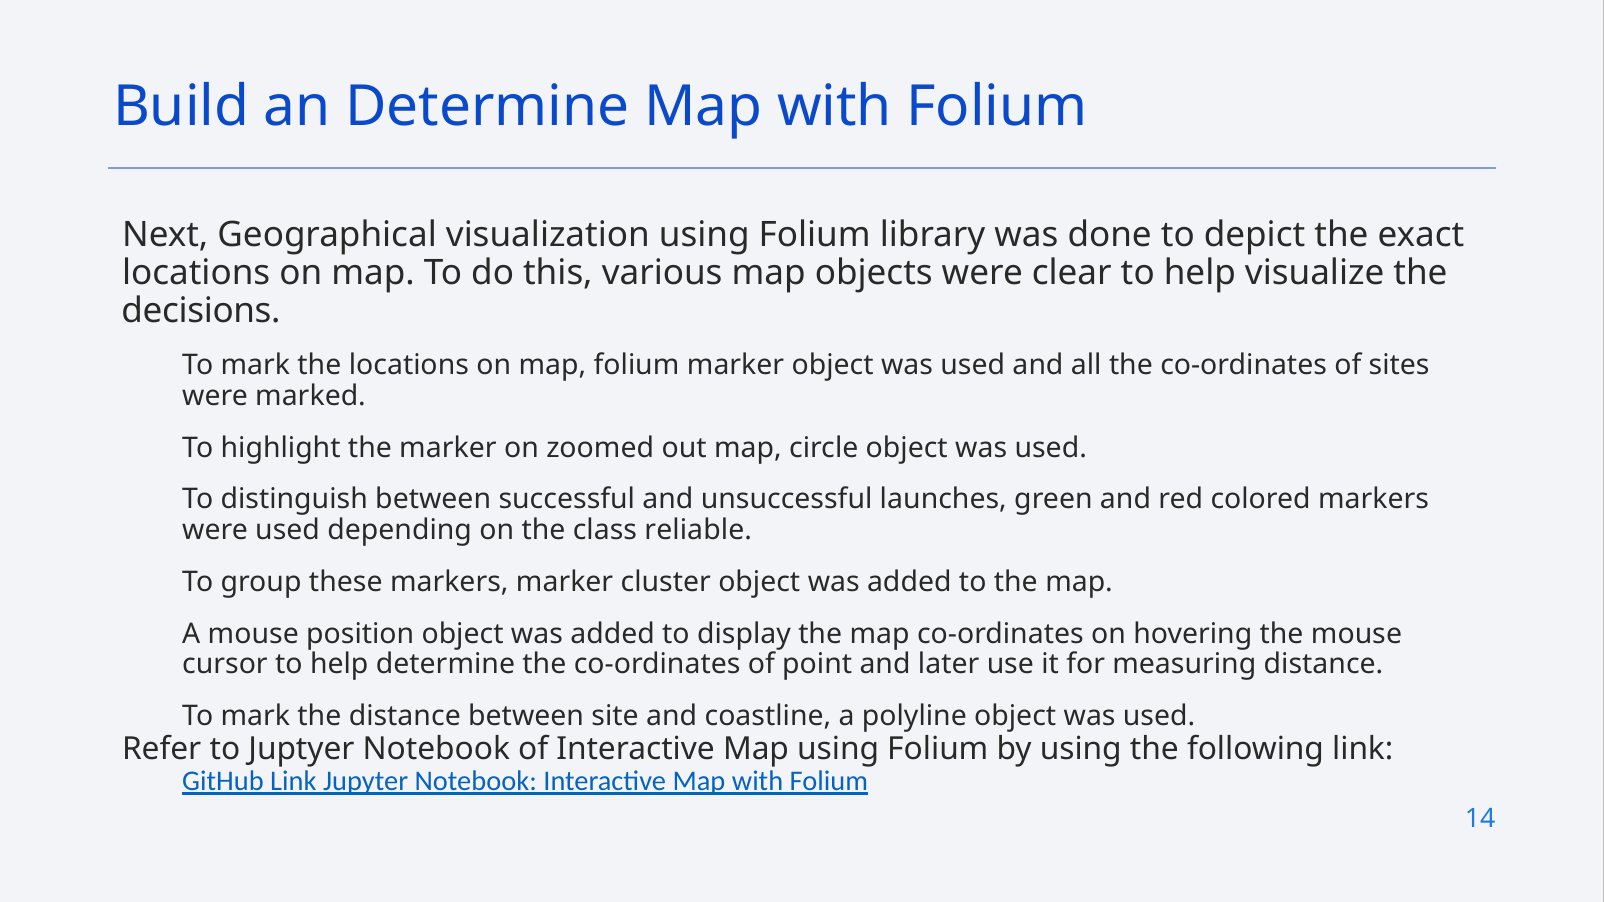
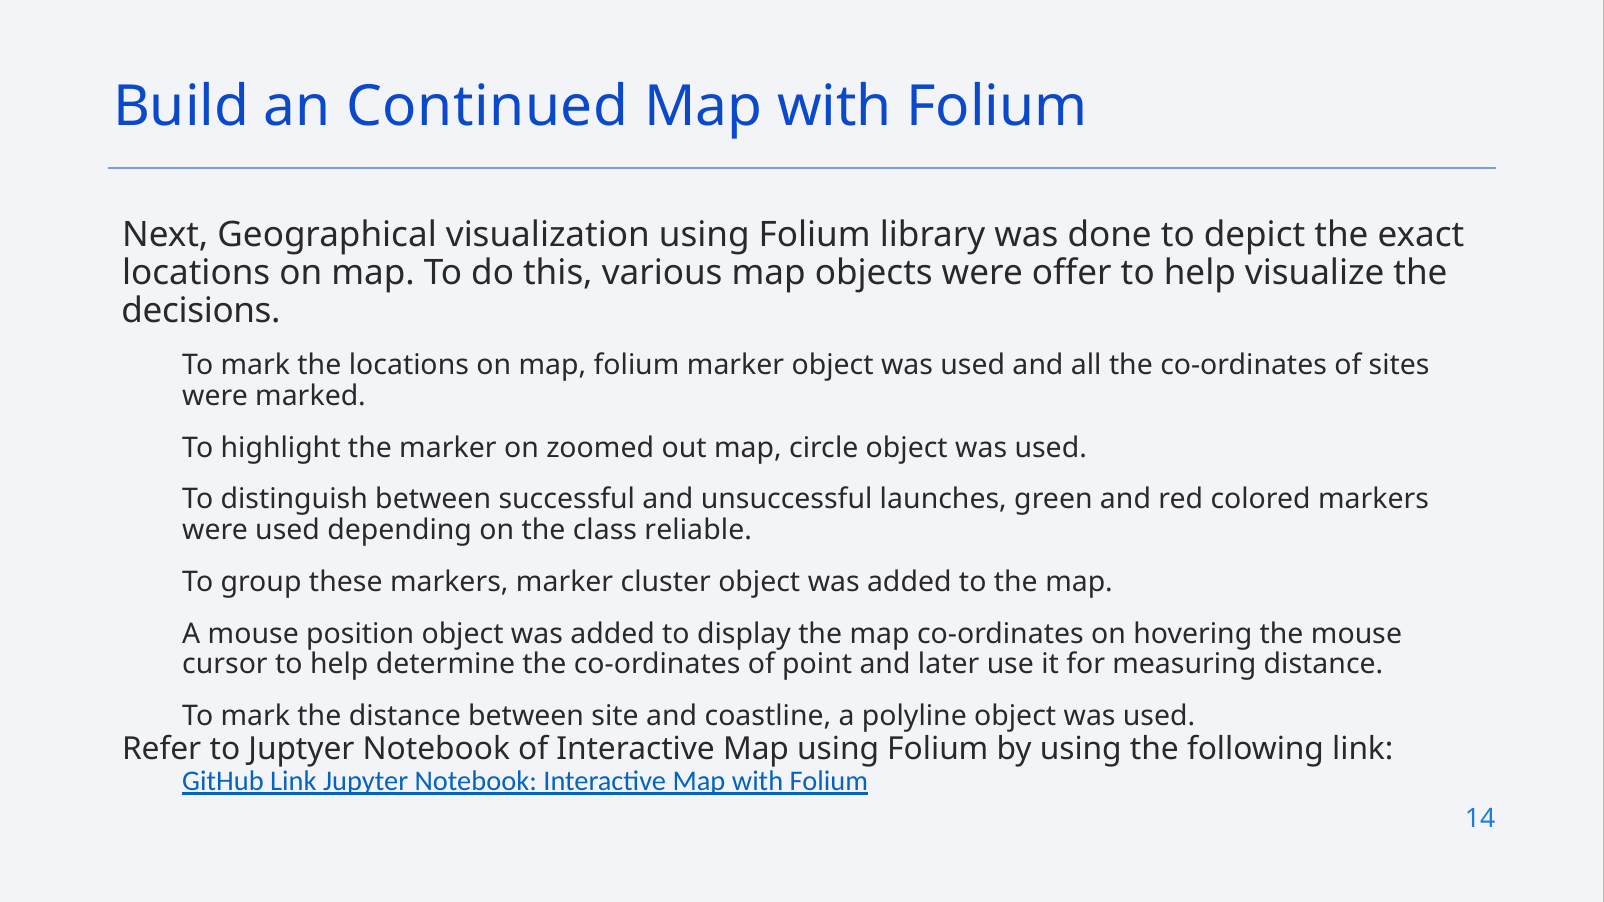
an Determine: Determine -> Continued (487, 107)
clear: clear -> offer (1072, 273)
